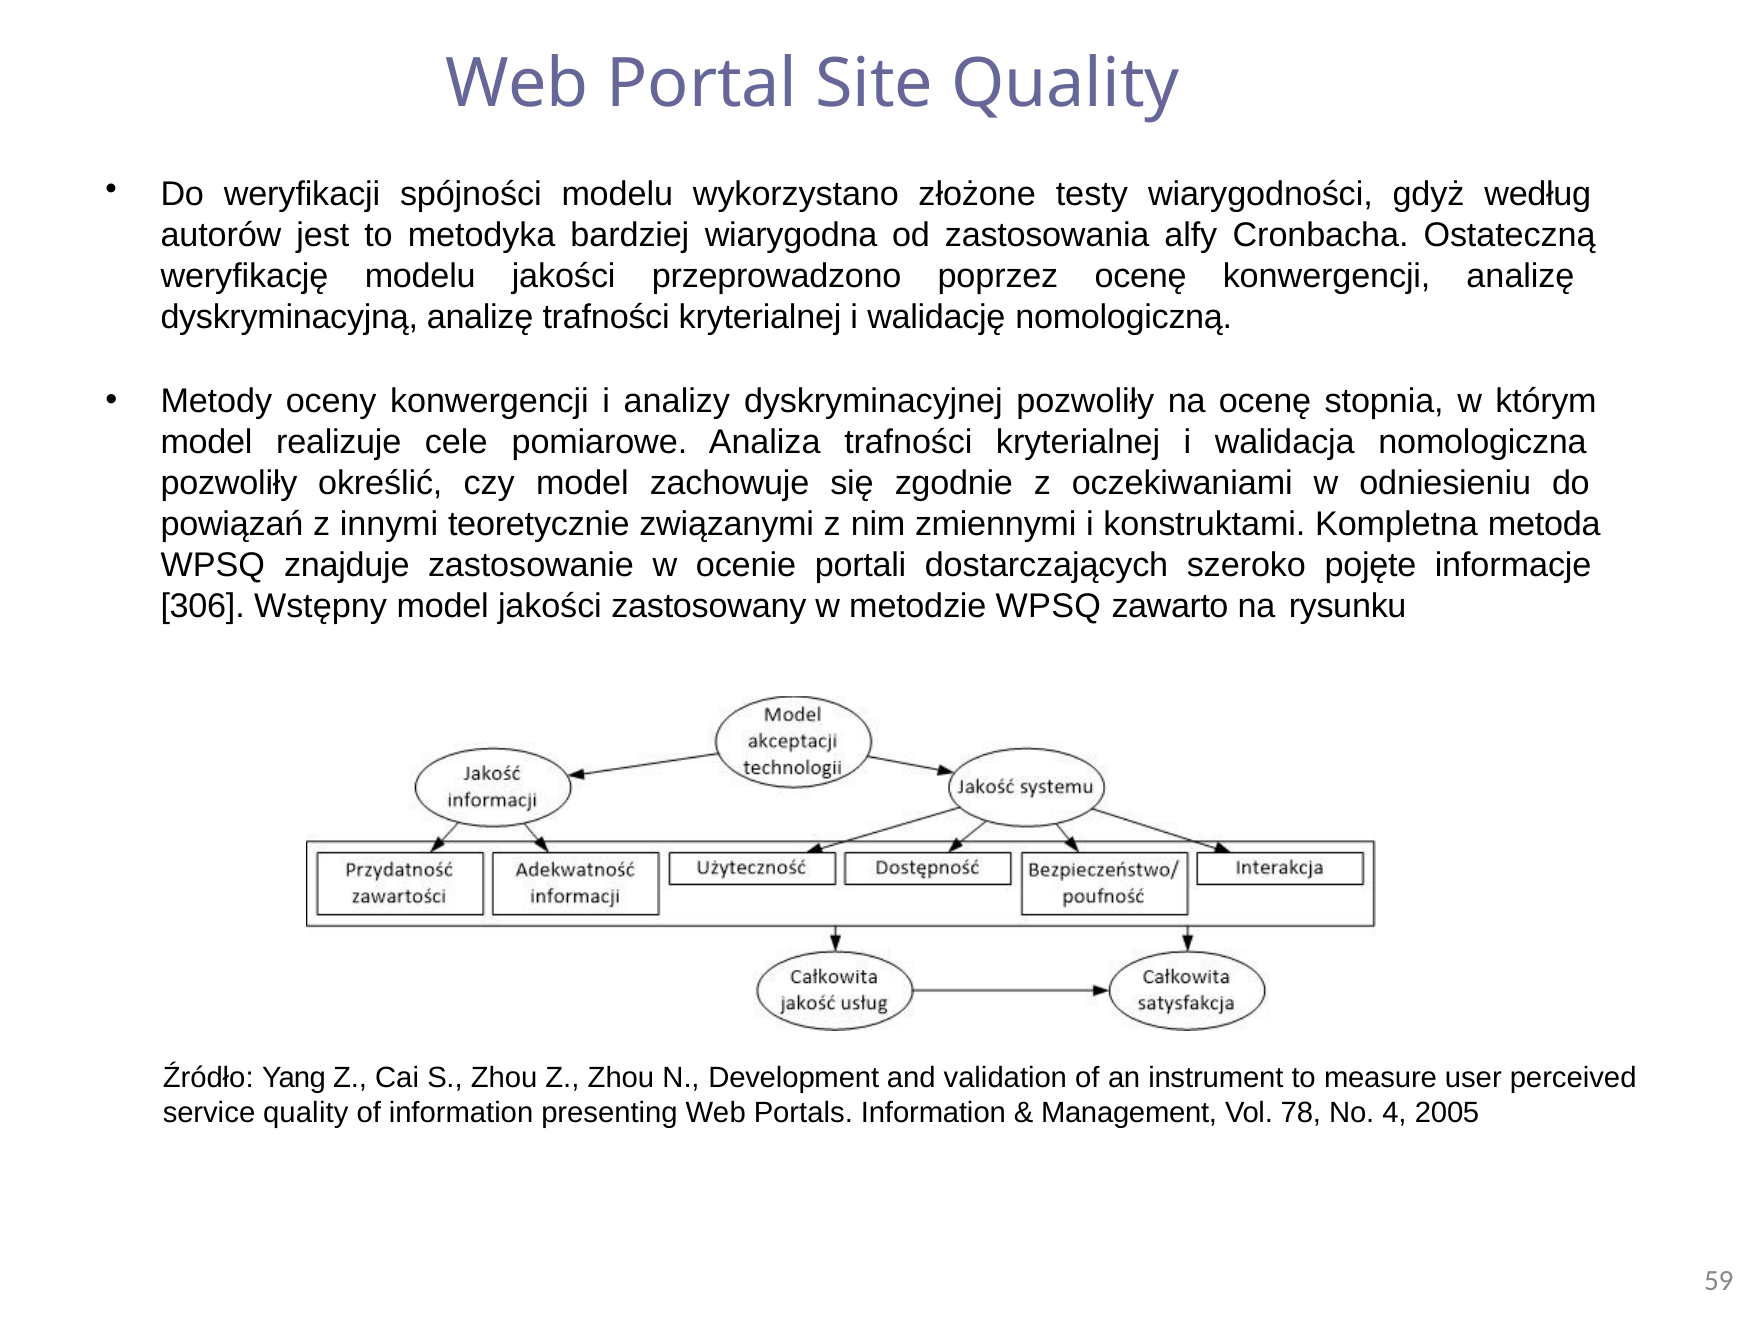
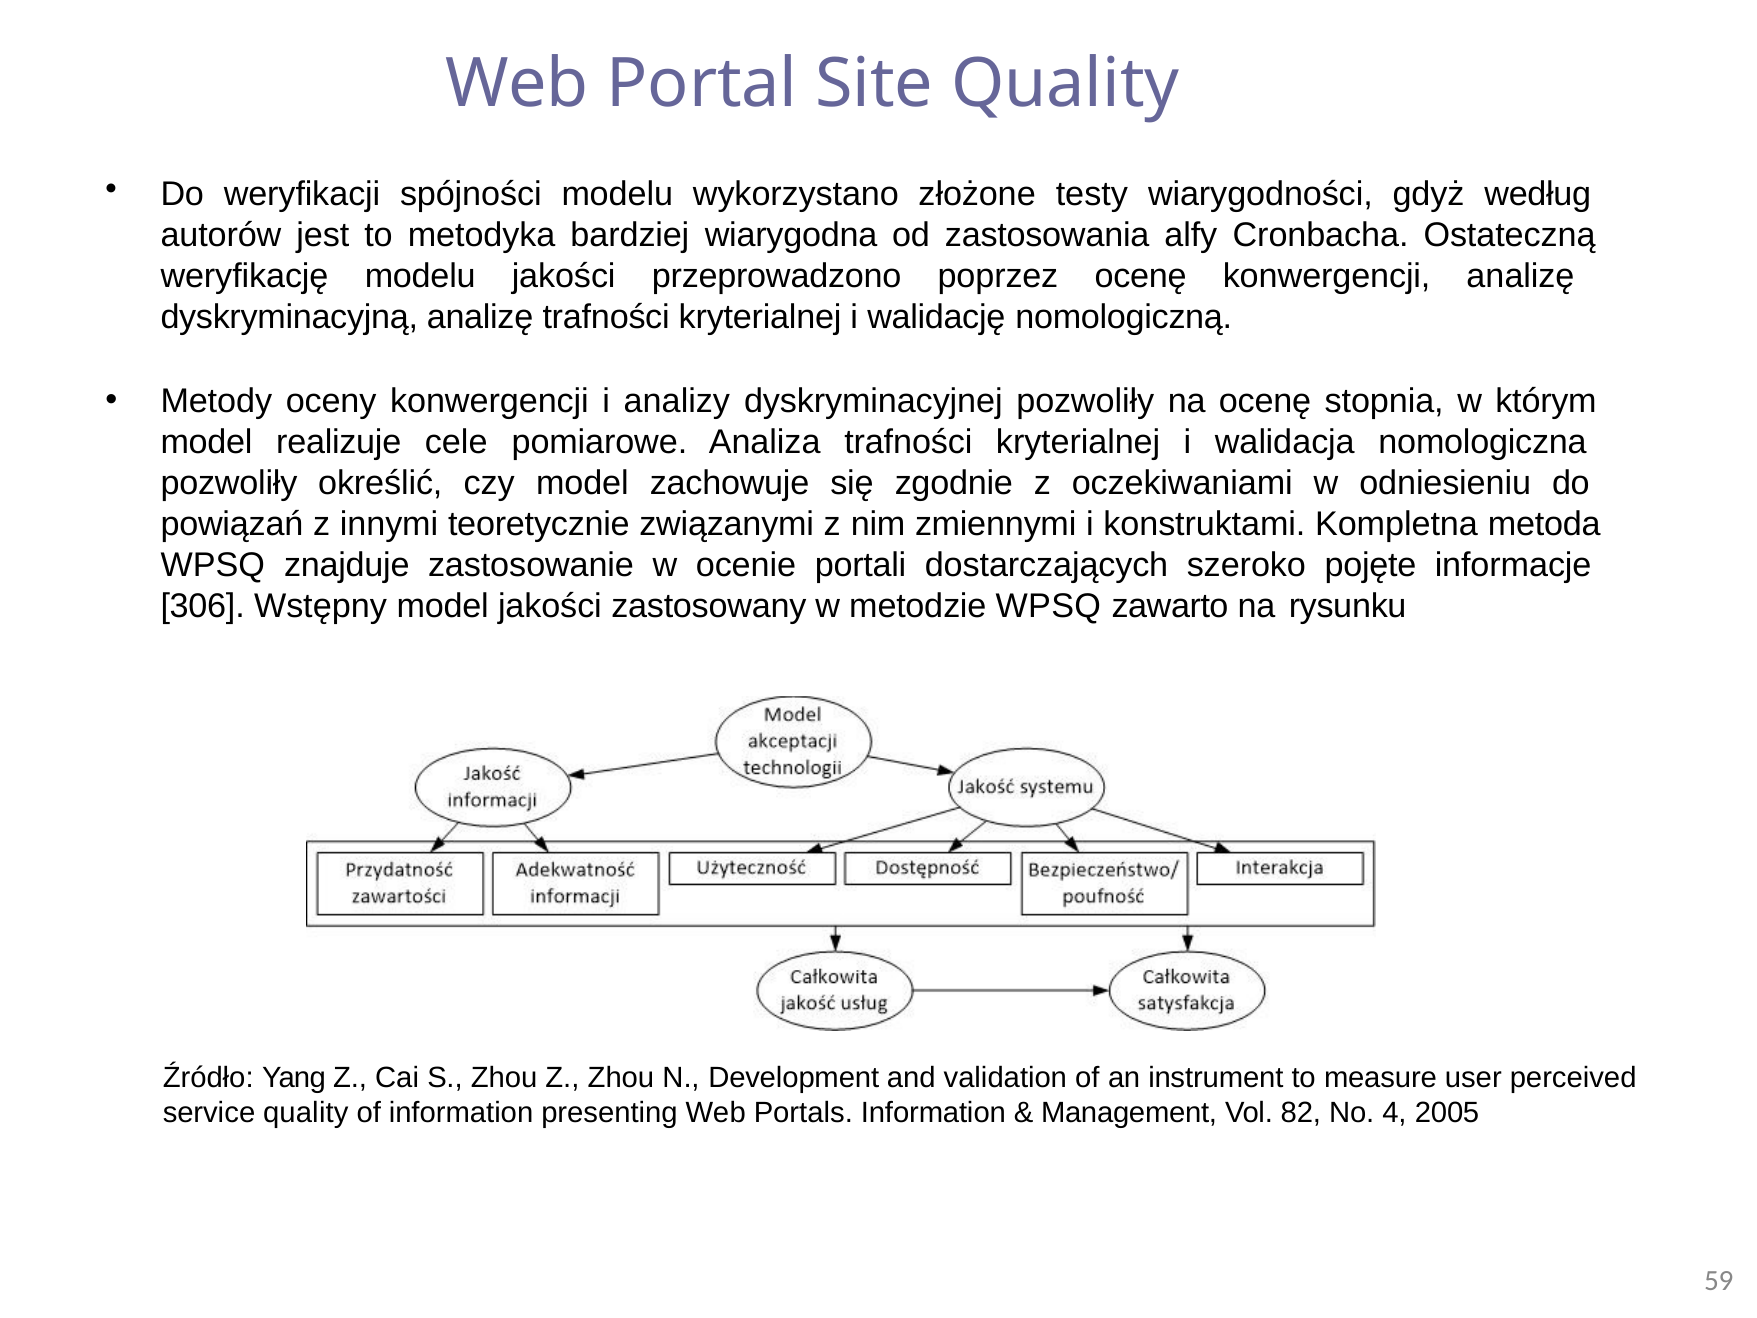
78: 78 -> 82 (1301, 1113)
